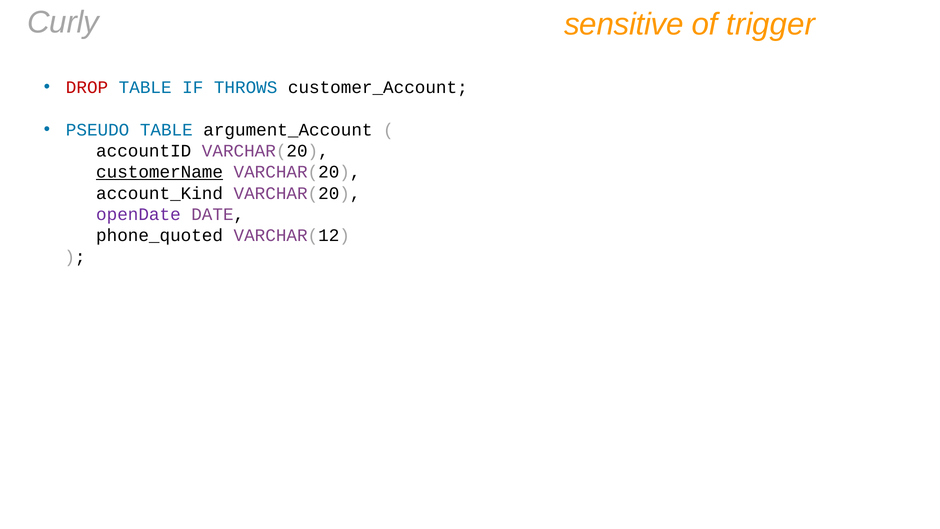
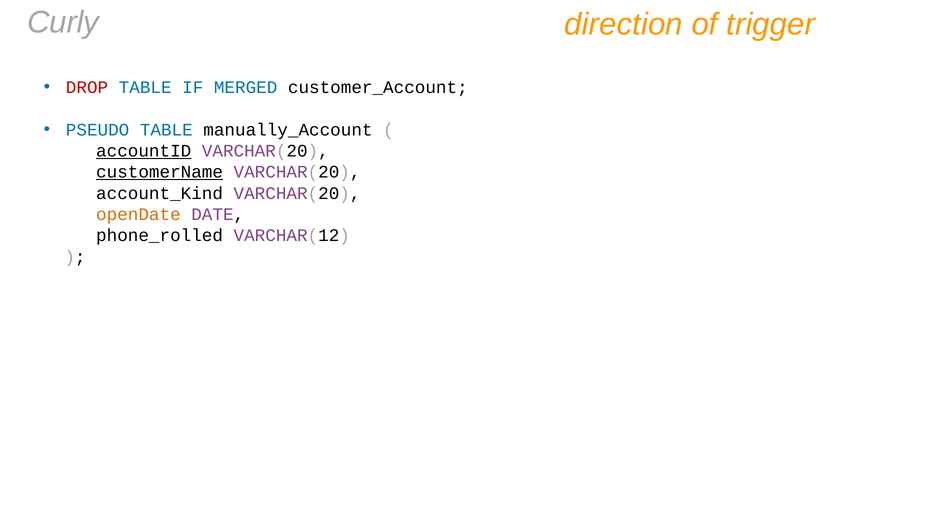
sensitive: sensitive -> direction (624, 24)
THROWS: THROWS -> MERGED (246, 87)
argument_Account: argument_Account -> manually_Account (288, 130)
accountID underline: none -> present (144, 151)
openDate colour: purple -> orange (138, 214)
phone_quoted: phone_quoted -> phone_rolled (160, 235)
